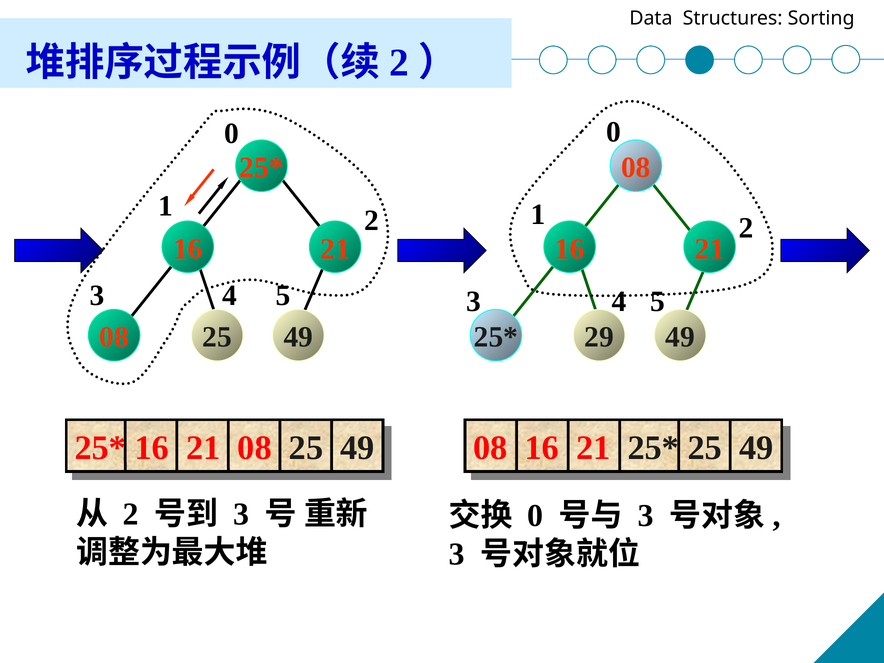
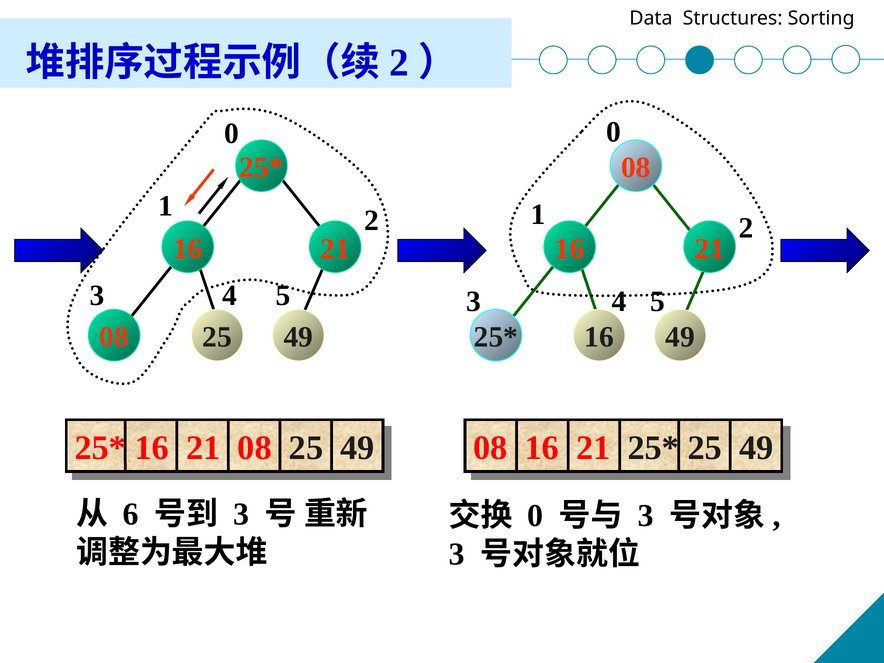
29: 29 -> 16 (599, 337)
2: 2 -> 6 (131, 514)
